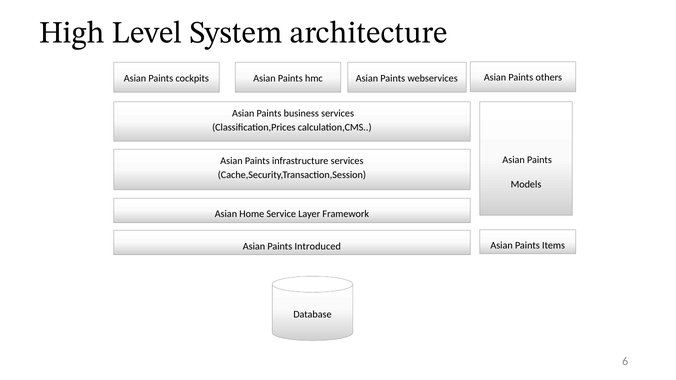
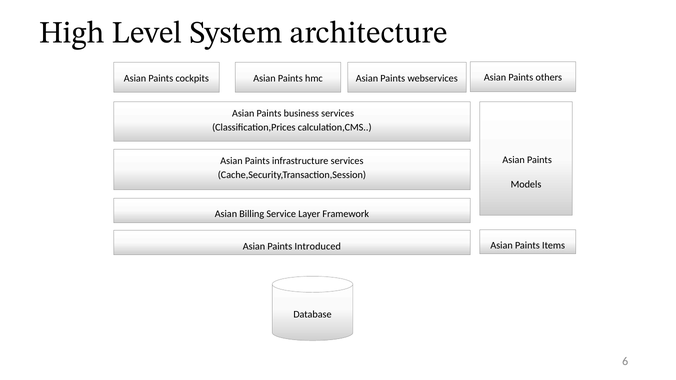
Home: Home -> Billing (252, 214)
